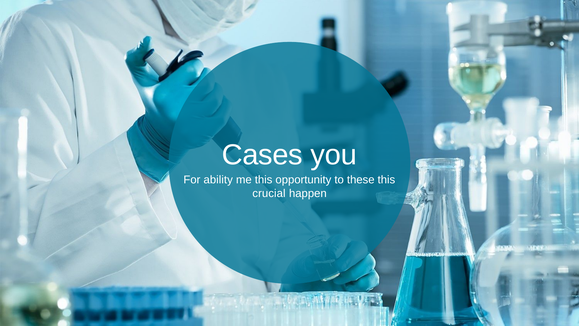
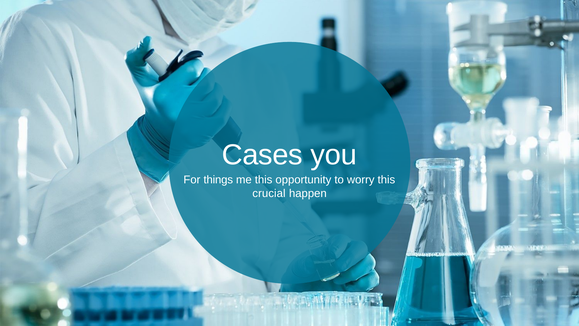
ability: ability -> things (218, 180)
these: these -> worry (361, 180)
